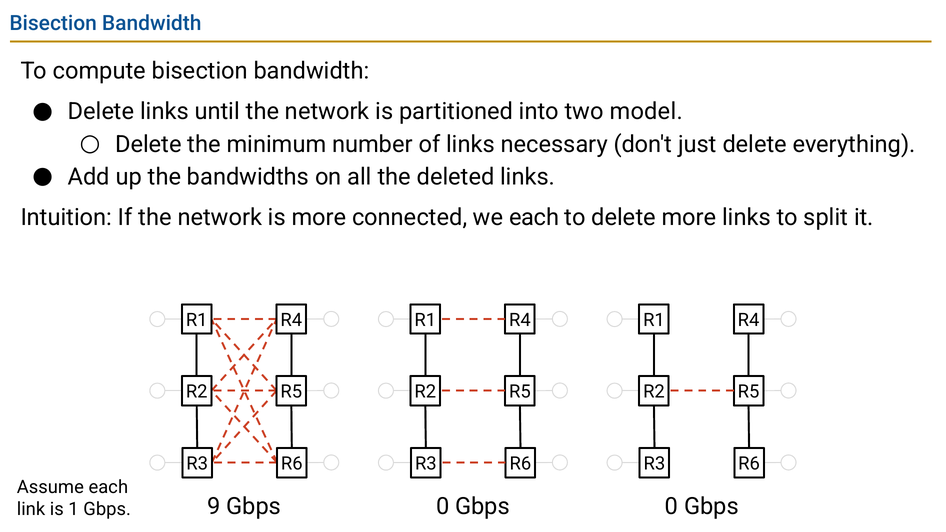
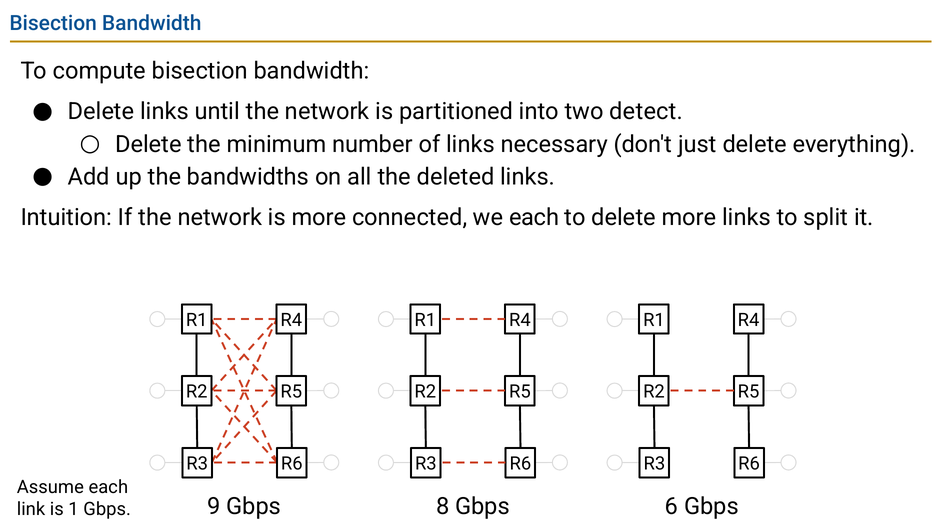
model: model -> detect (646, 112)
9 Gbps 0: 0 -> 8 (443, 507)
0: 0 -> 6 (672, 507)
